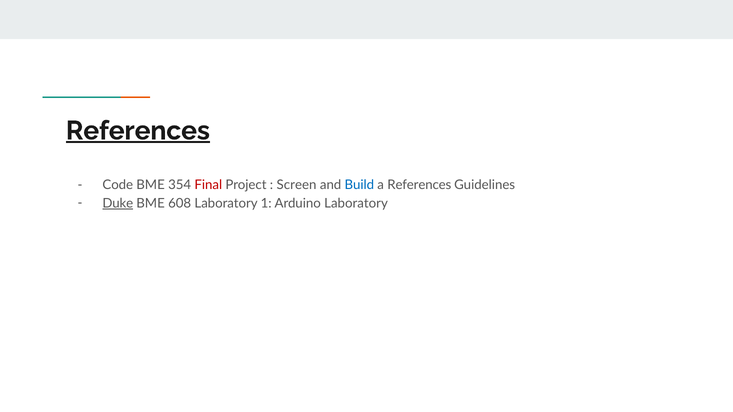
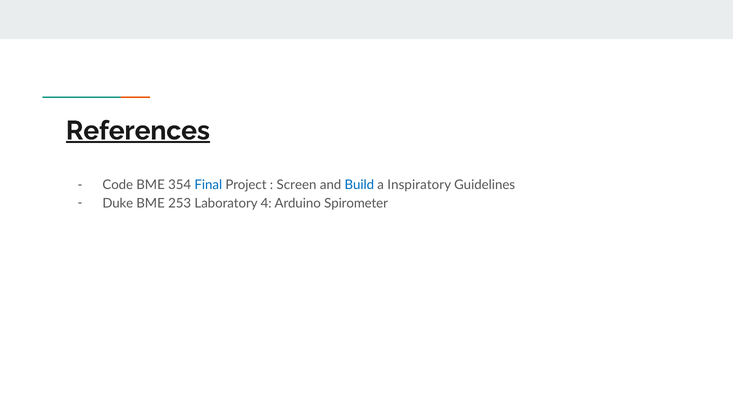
Final colour: red -> blue (208, 185)
a References: References -> Inspiratory (419, 185)
Duke underline: present -> none (118, 203)
608: 608 -> 253 (180, 203)
1: 1 -> 4 (266, 203)
Arduino Laboratory: Laboratory -> Spirometer (356, 203)
